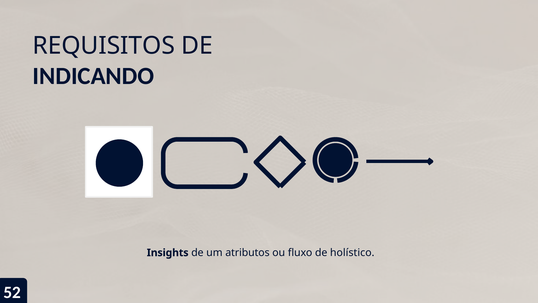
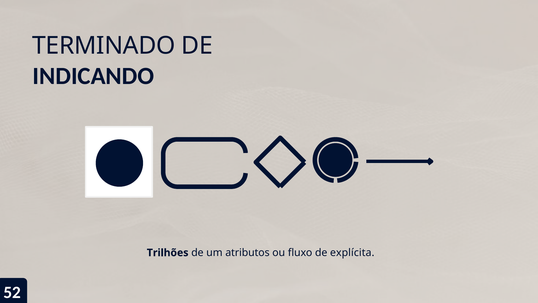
REQUISITOS: REQUISITOS -> TERMINADO (104, 46)
Insights: Insights -> Trilhões (168, 252)
holístico: holístico -> explícita (352, 252)
